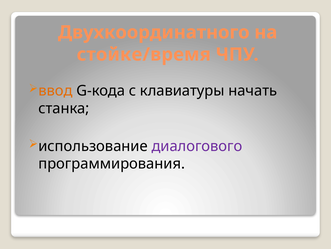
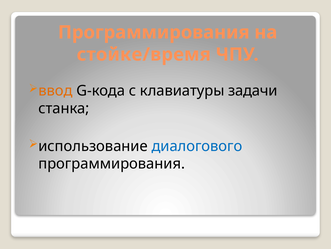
Двухкоординатного: Двухкоординатного -> Программирования (154, 32)
начать: начать -> задачи (253, 90)
диалогового colour: purple -> blue (197, 146)
